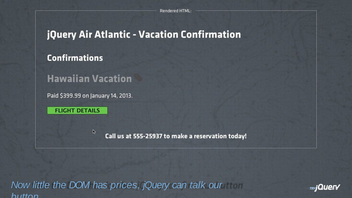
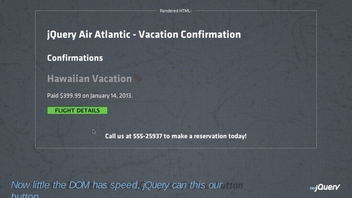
prices: prices -> speed (125, 185)
talk: talk -> this (198, 185)
